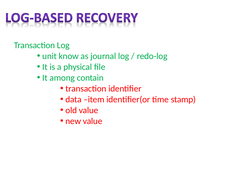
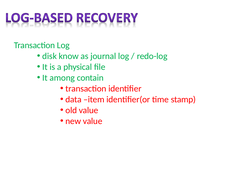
unit: unit -> disk (50, 56)
